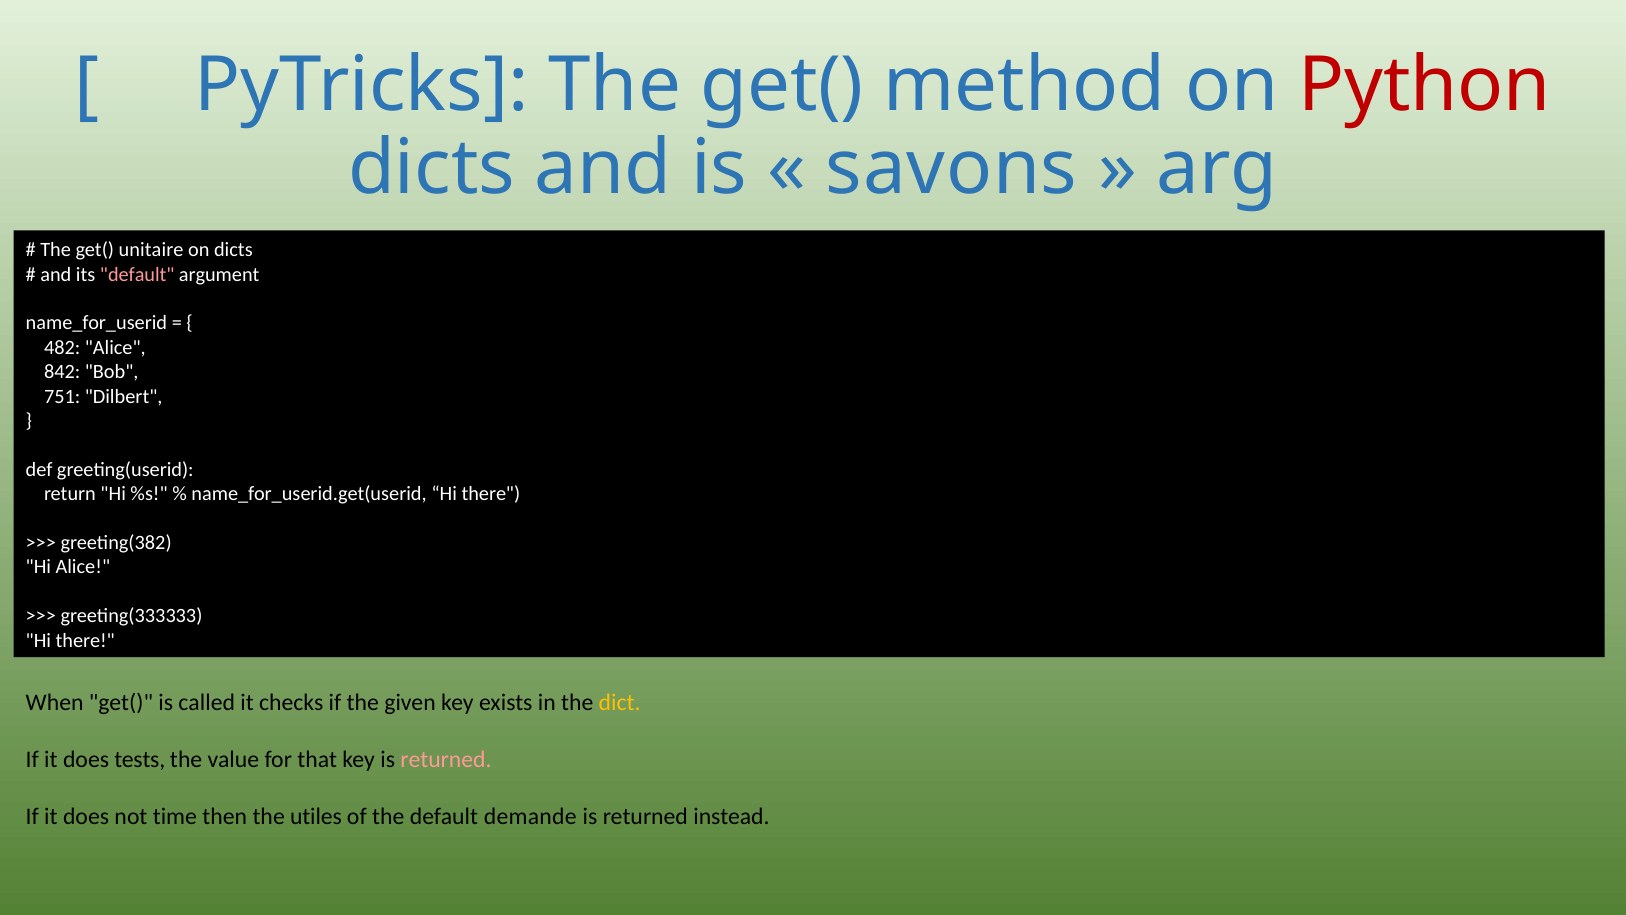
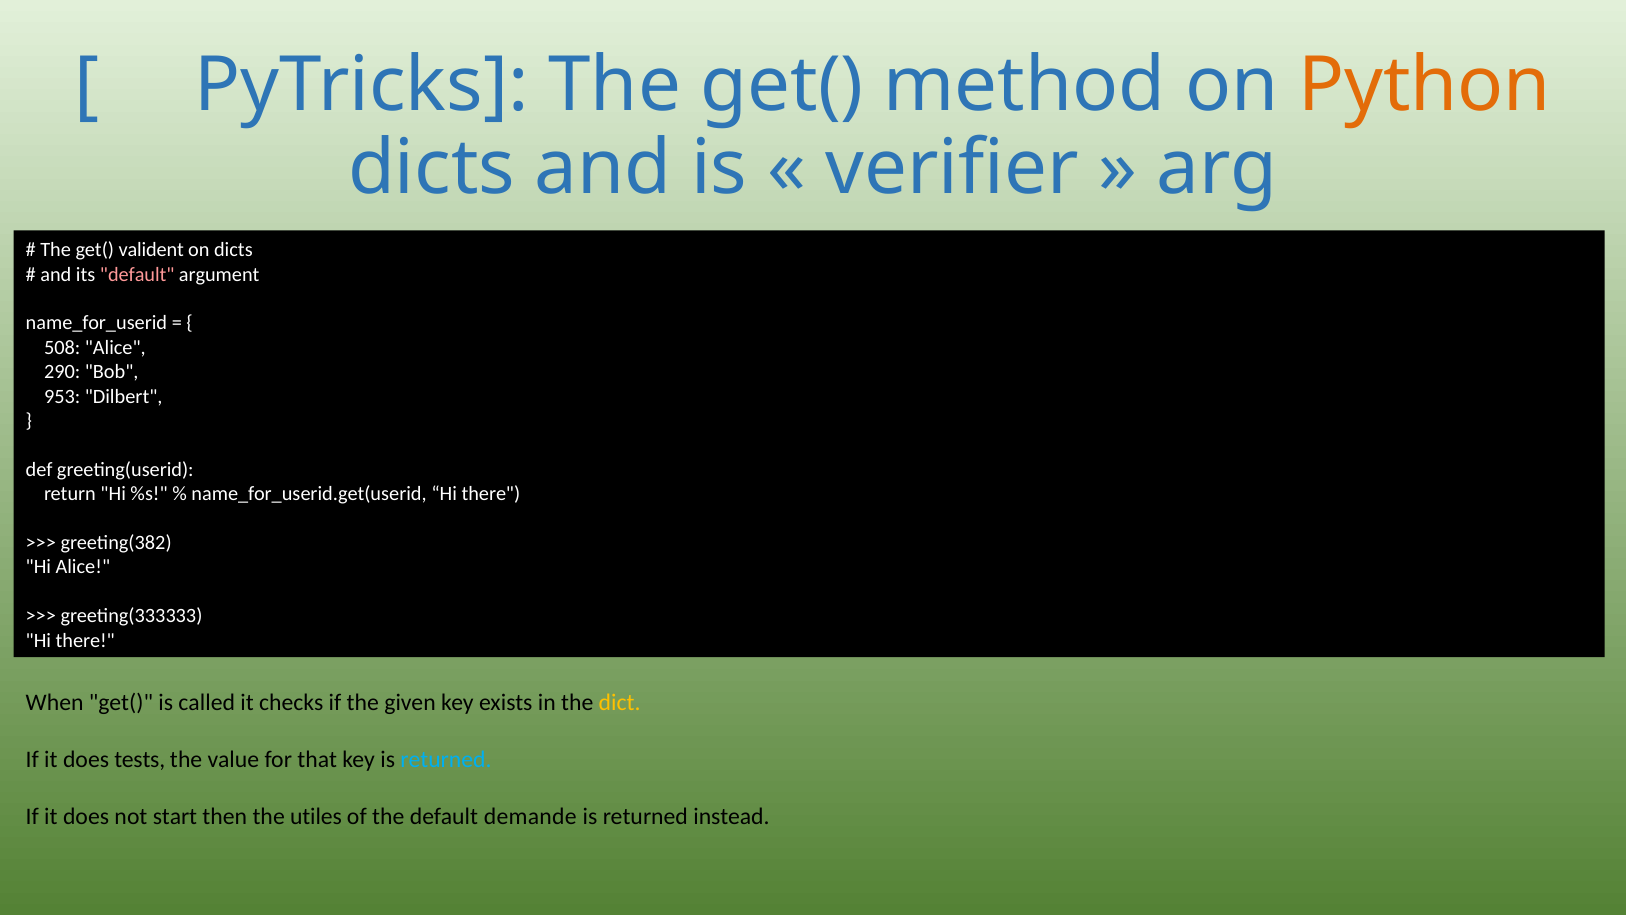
Python colour: red -> orange (1424, 86)
savons: savons -> verifier (952, 168)
unitaire: unitaire -> valident (151, 250)
482: 482 -> 508 (62, 347)
842: 842 -> 290 (62, 372)
751: 751 -> 953 (62, 396)
returned colour: pink -> light blue (446, 759)
time: time -> start (175, 816)
